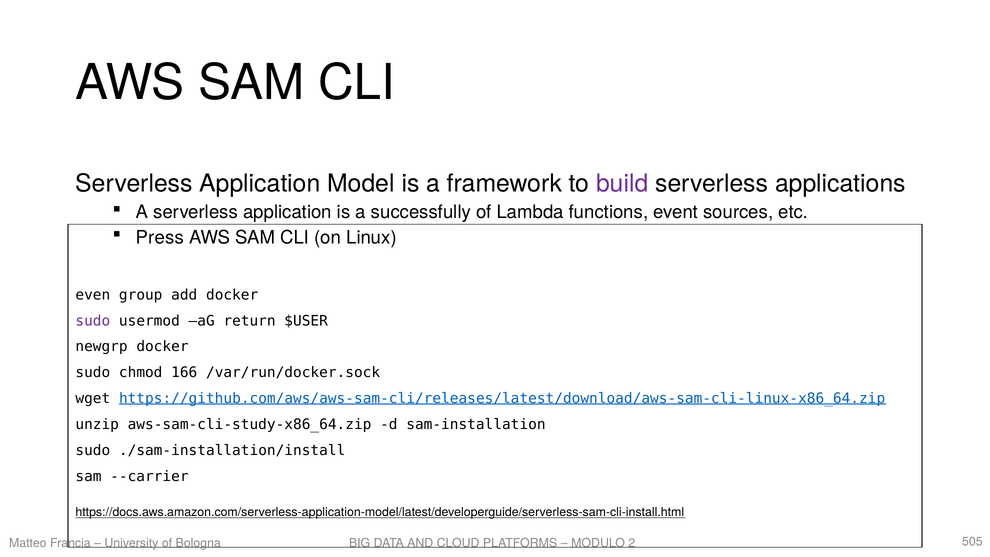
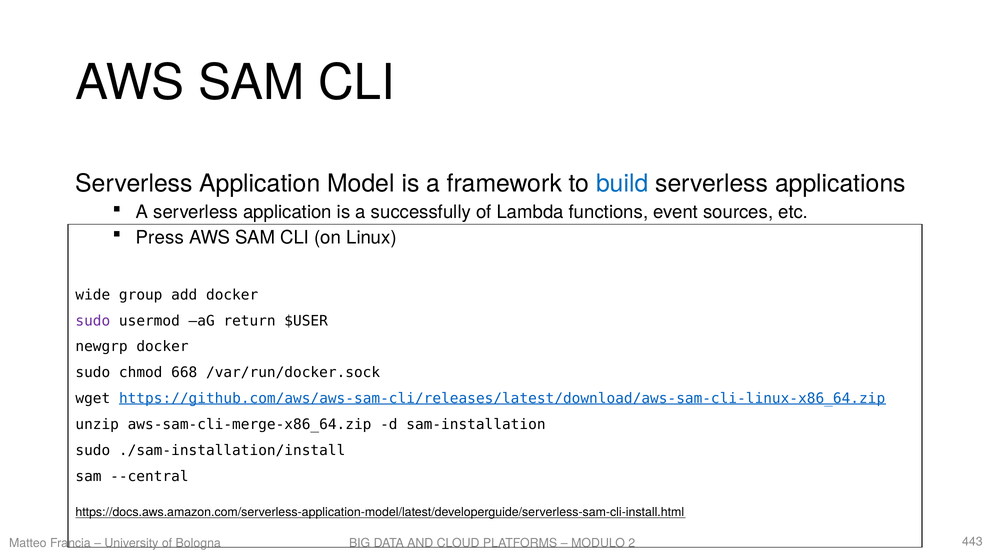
build colour: purple -> blue (622, 184)
even: even -> wide (93, 295)
166: 166 -> 668 (184, 373)
aws-sam-cli-study-x86_64.zip: aws-sam-cli-study-x86_64.zip -> aws-sam-cli-merge-x86_64.zip (250, 424)
--carrier: --carrier -> --central (149, 476)
505: 505 -> 443 (972, 541)
